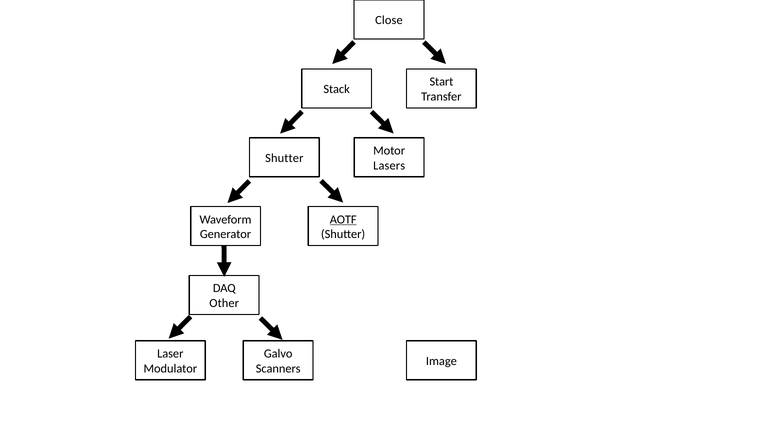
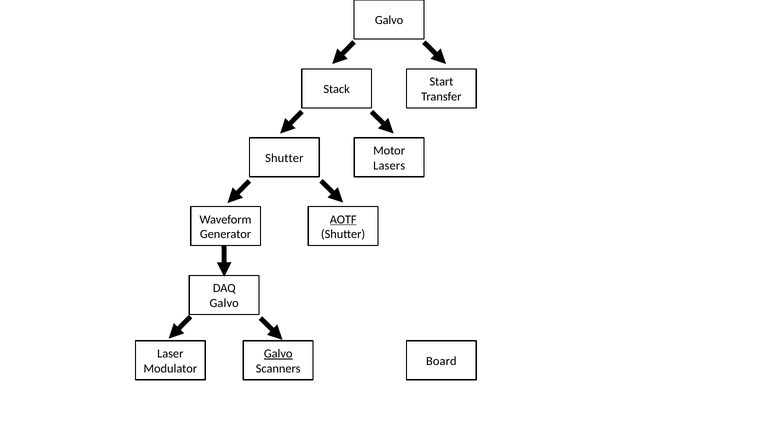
Close: Close -> Galvo (389, 20)
Other: Other -> Galvo (224, 304)
Galvo underline: none -> present (278, 354)
Image: Image -> Board (441, 362)
